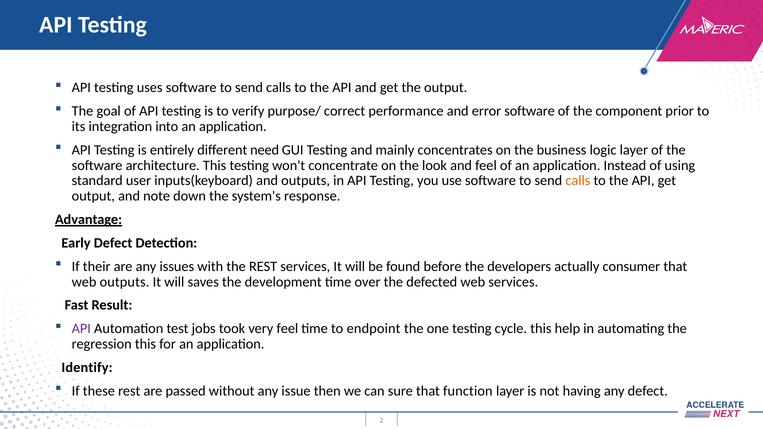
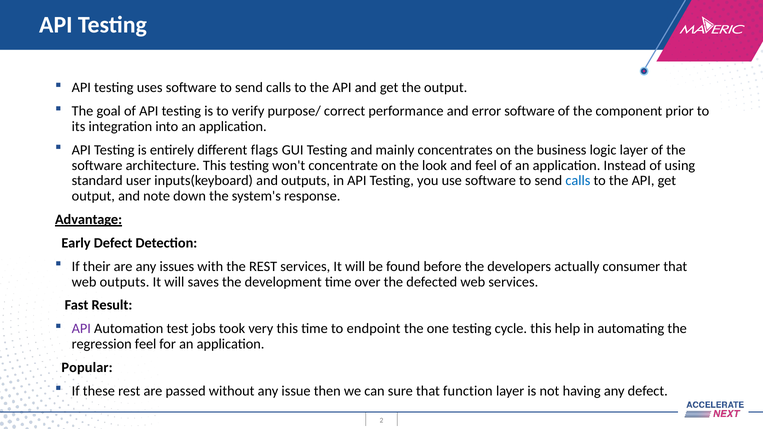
need: need -> flags (264, 150)
calls colour: orange -> blue (578, 181)
very feel: feel -> this (287, 329)
regression this: this -> feel (146, 344)
Identify: Identify -> Popular (87, 368)
